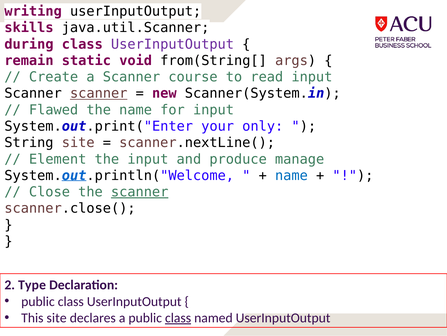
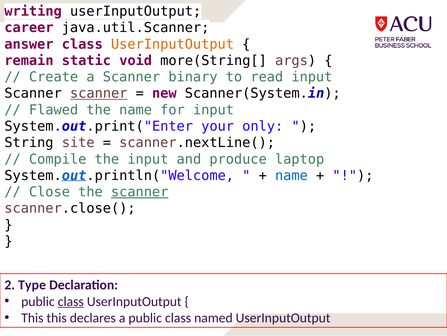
skills: skills -> career (29, 28)
during: during -> answer (29, 44)
UserInputOutput colour: purple -> orange (172, 44)
from(String[: from(String[ -> more(String[ (214, 61)
course: course -> binary (193, 77)
Element: Element -> Compile (58, 159)
manage: manage -> laptop (300, 159)
class underline: none -> present (71, 301)
This site: site -> this (57, 317)
class underline: present -> none (178, 317)
